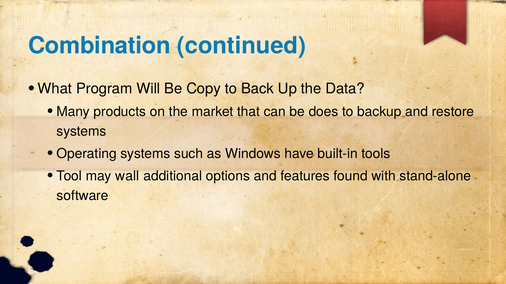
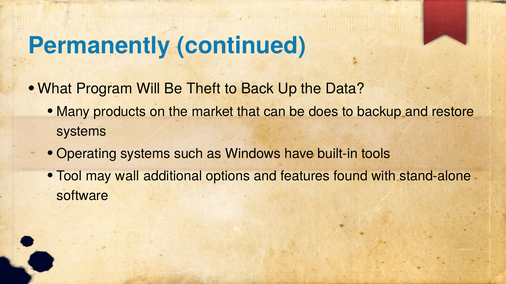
Combination: Combination -> Permanently (99, 46)
Copy: Copy -> Theft (203, 89)
